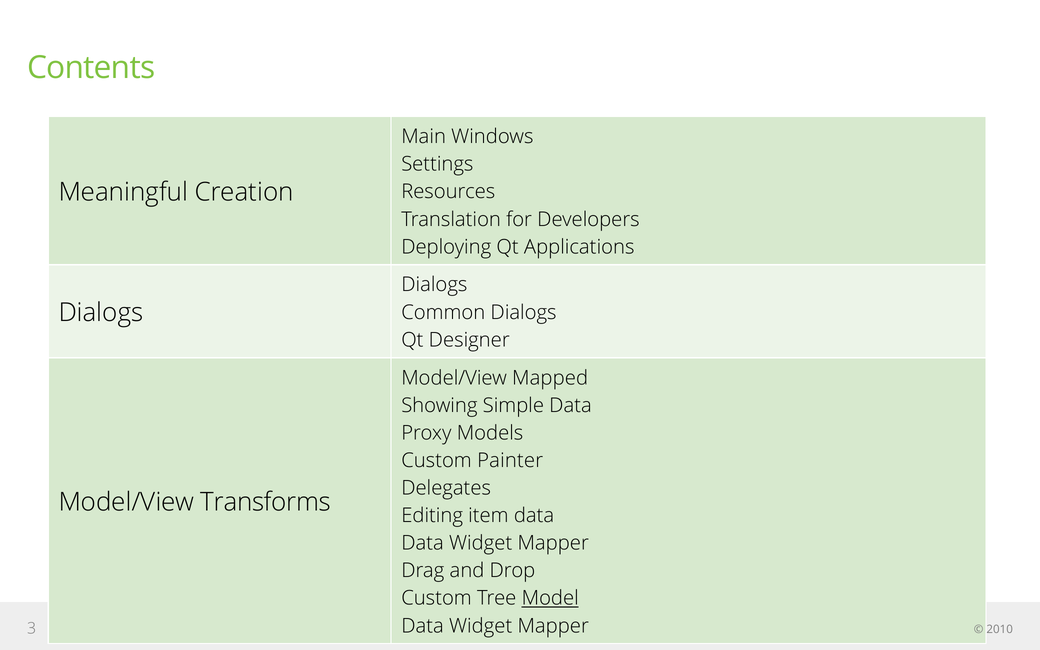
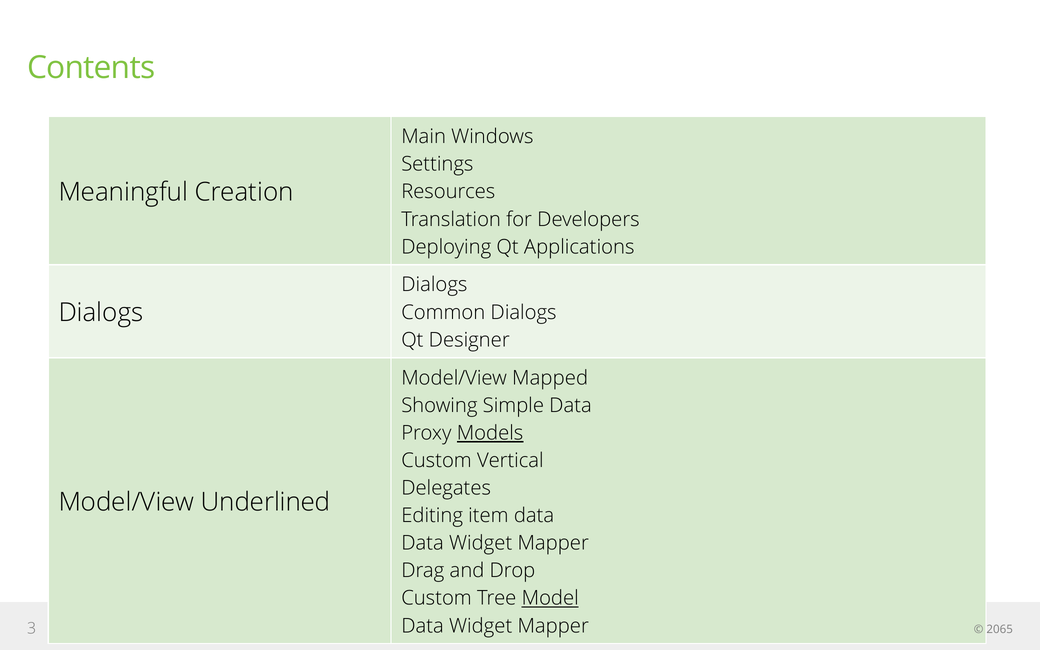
Models underline: none -> present (490, 433)
Painter: Painter -> Vertical (510, 461)
Transforms: Transforms -> Underlined (266, 502)
2010: 2010 -> 2065 (1000, 629)
